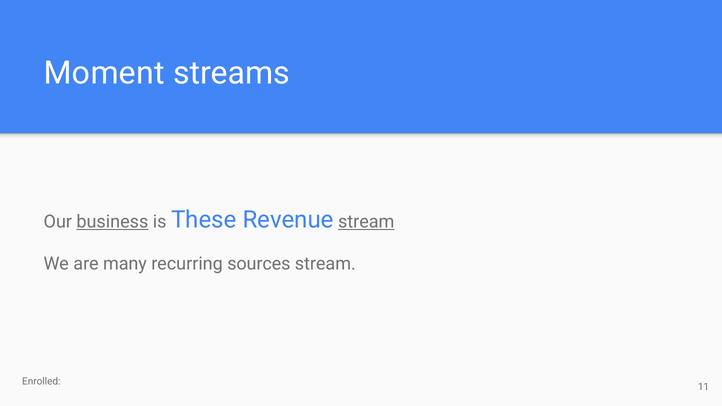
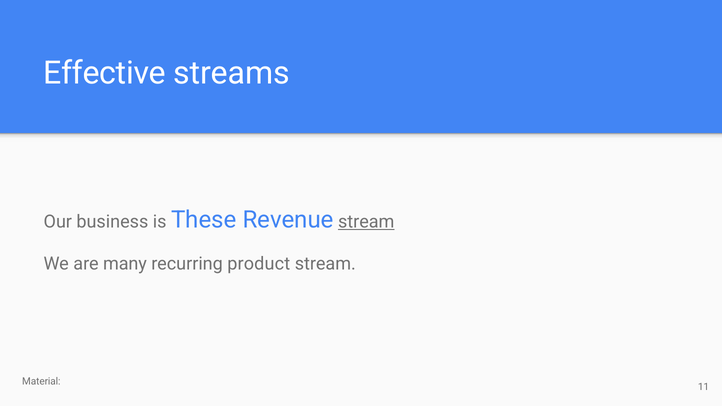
Moment: Moment -> Effective (104, 73)
business underline: present -> none (112, 222)
sources: sources -> product (259, 264)
Enrolled: Enrolled -> Material (41, 382)
